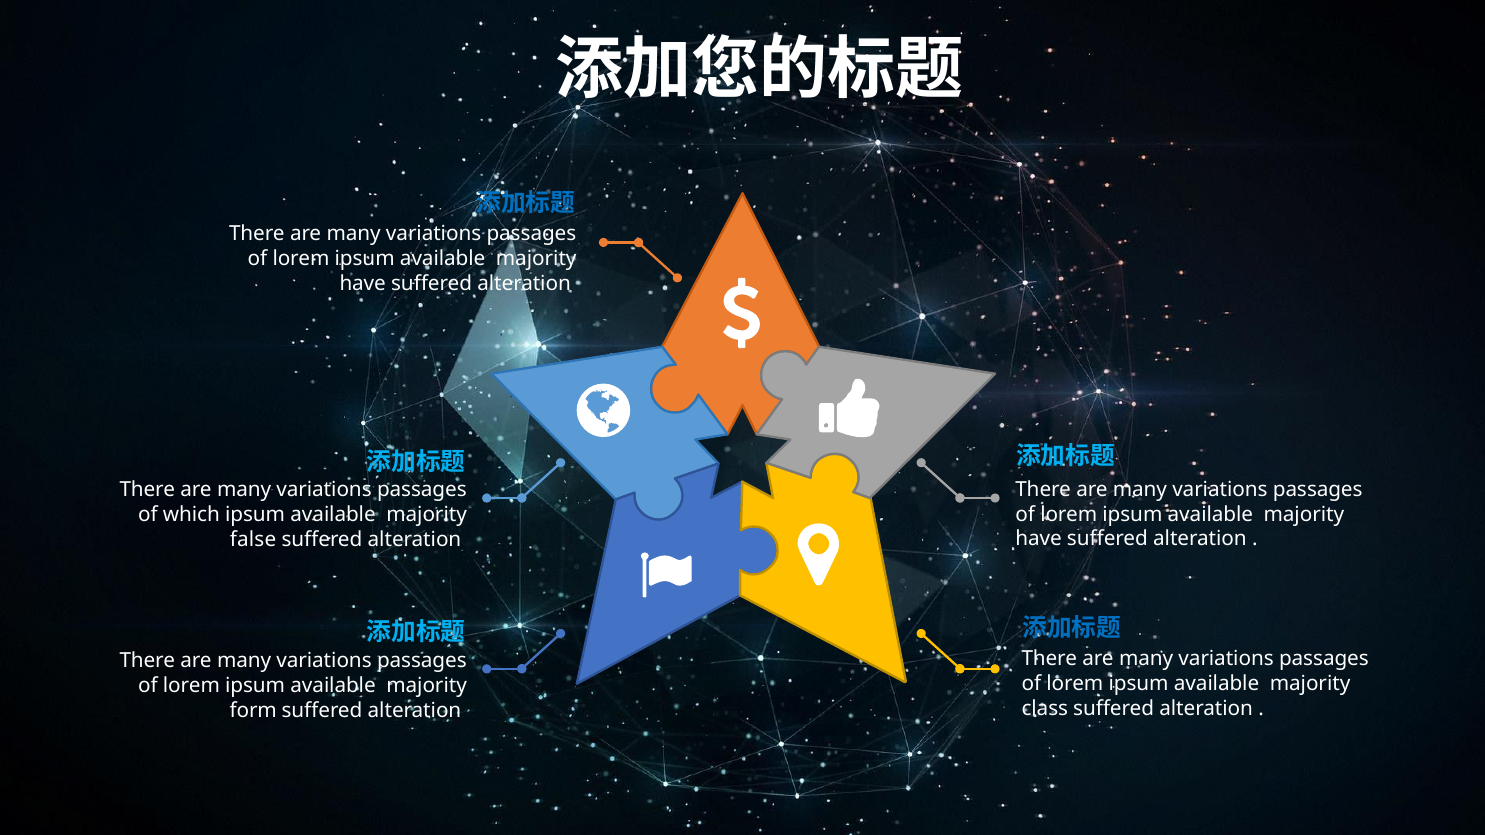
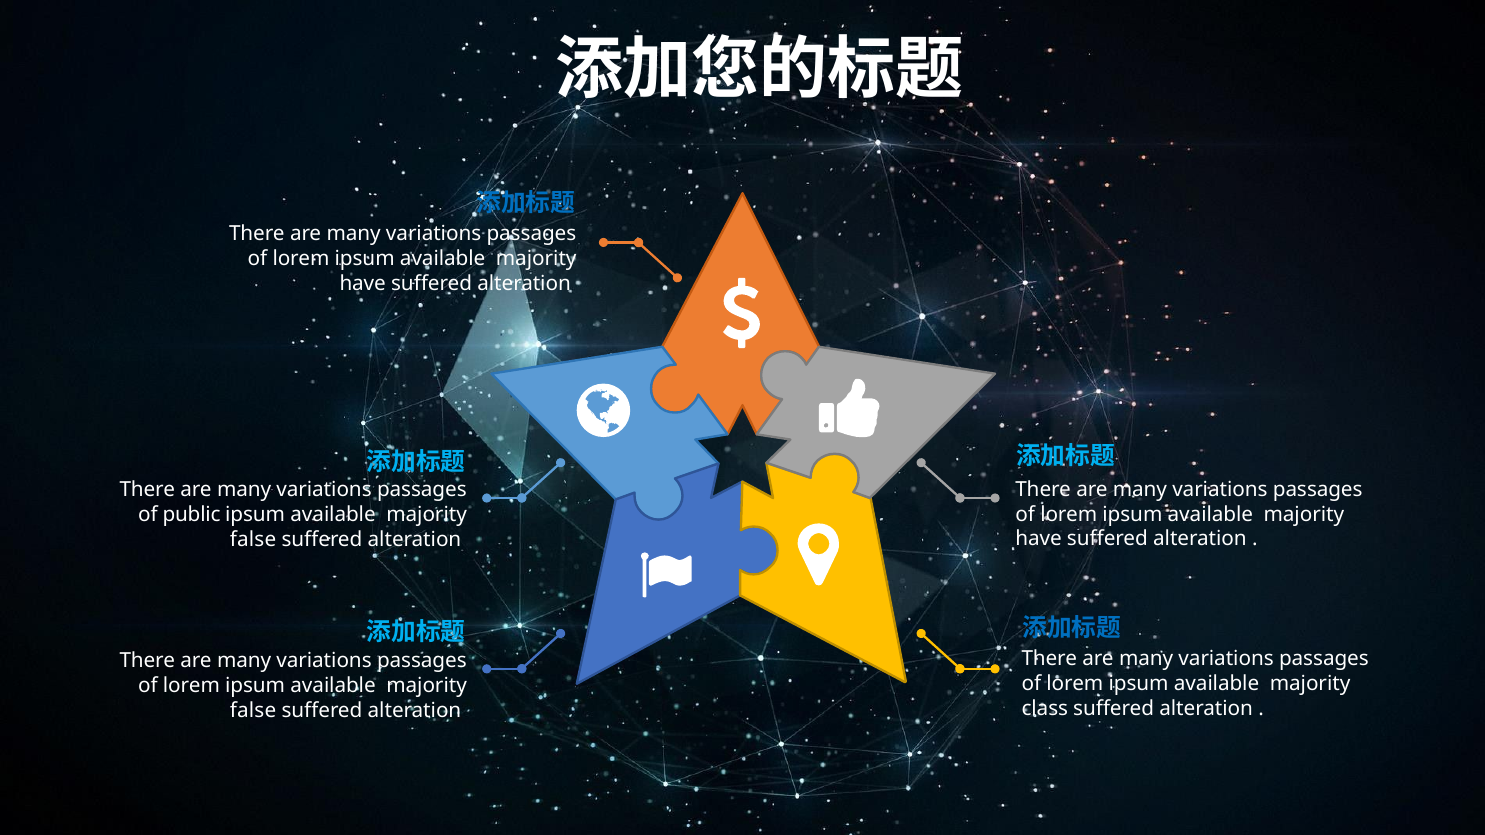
which: which -> public (192, 515)
form: form -> false (253, 711)
